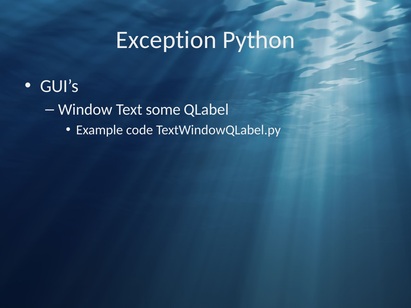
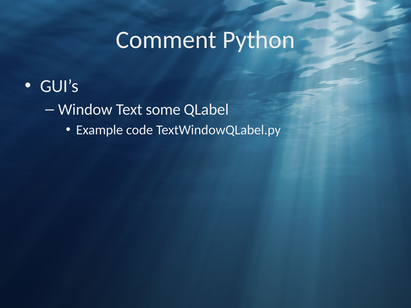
Exception: Exception -> Comment (166, 40)
